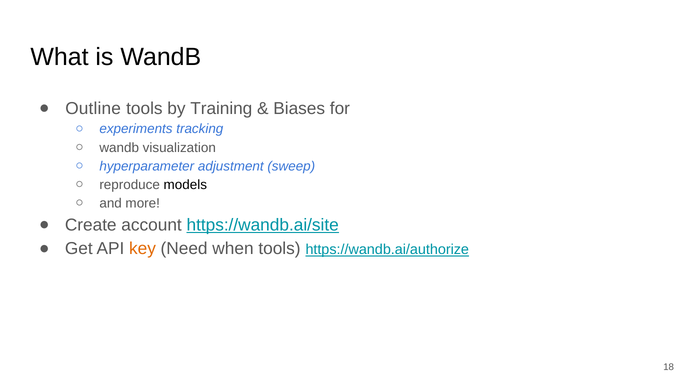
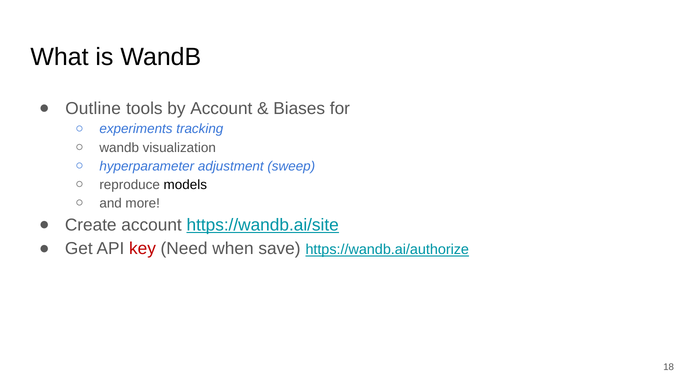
by Training: Training -> Account (221, 109)
key colour: orange -> red (142, 249)
when tools: tools -> save (279, 249)
